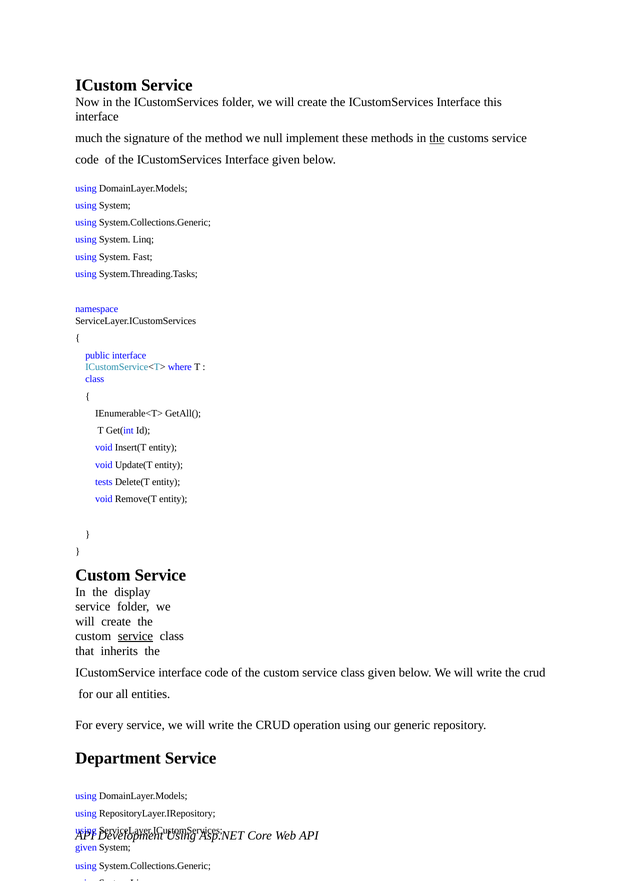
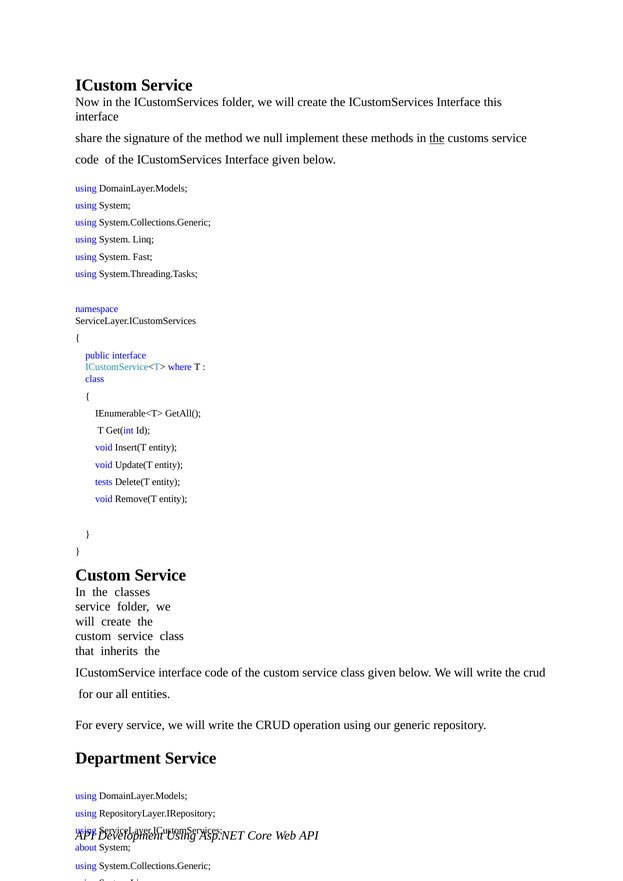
much: much -> share (89, 138)
display: display -> classes (132, 592)
service underline: present -> none (135, 636)
given: given -> about (86, 847)
